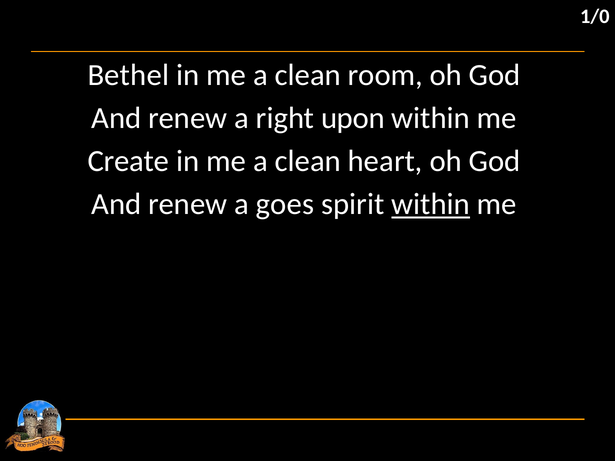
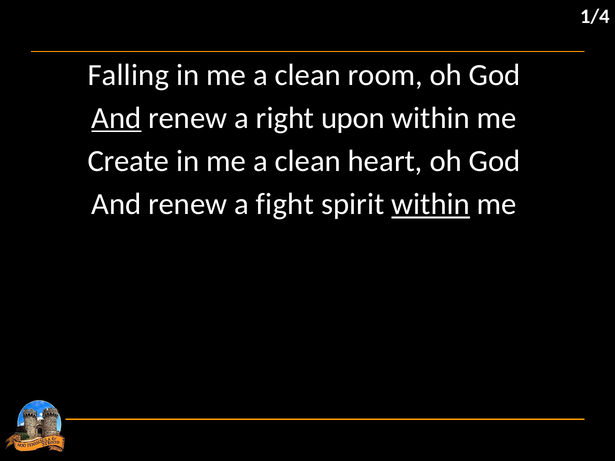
1/0: 1/0 -> 1/4 (595, 17)
Bethel: Bethel -> Falling (128, 75)
And underline: none -> present (116, 118)
goes: goes -> fight (285, 204)
